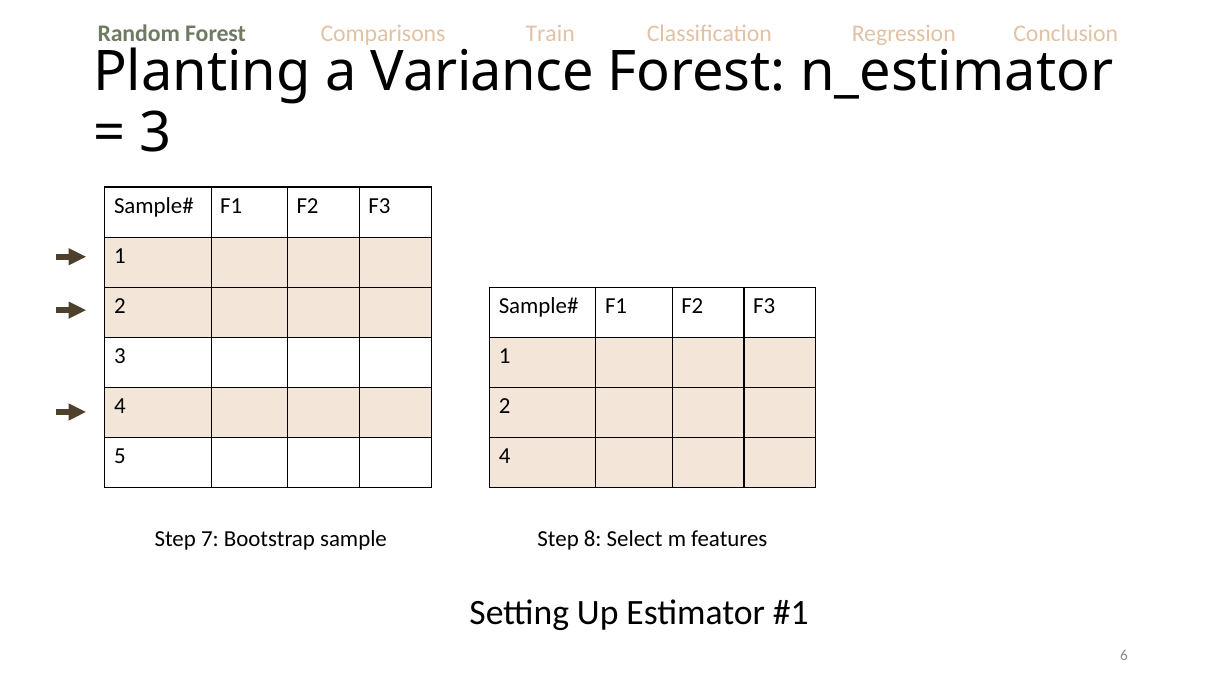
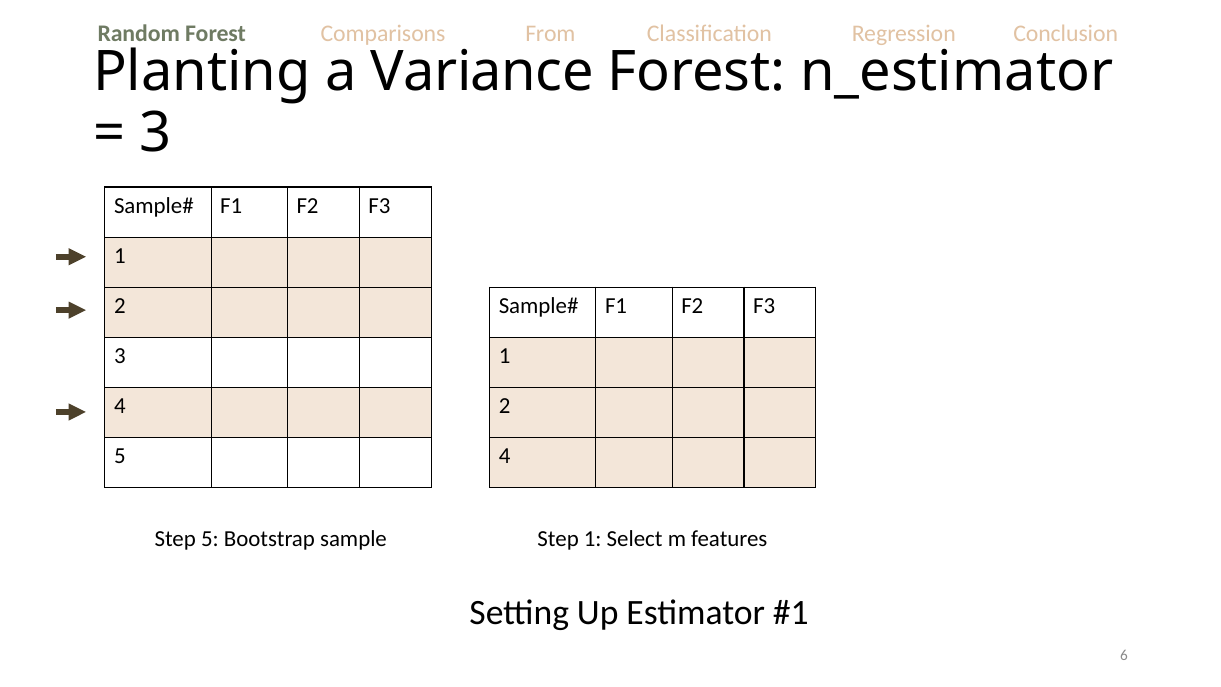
Train: Train -> From (550, 34)
Step 7: 7 -> 5 (210, 539)
Step 8: 8 -> 1 (593, 539)
